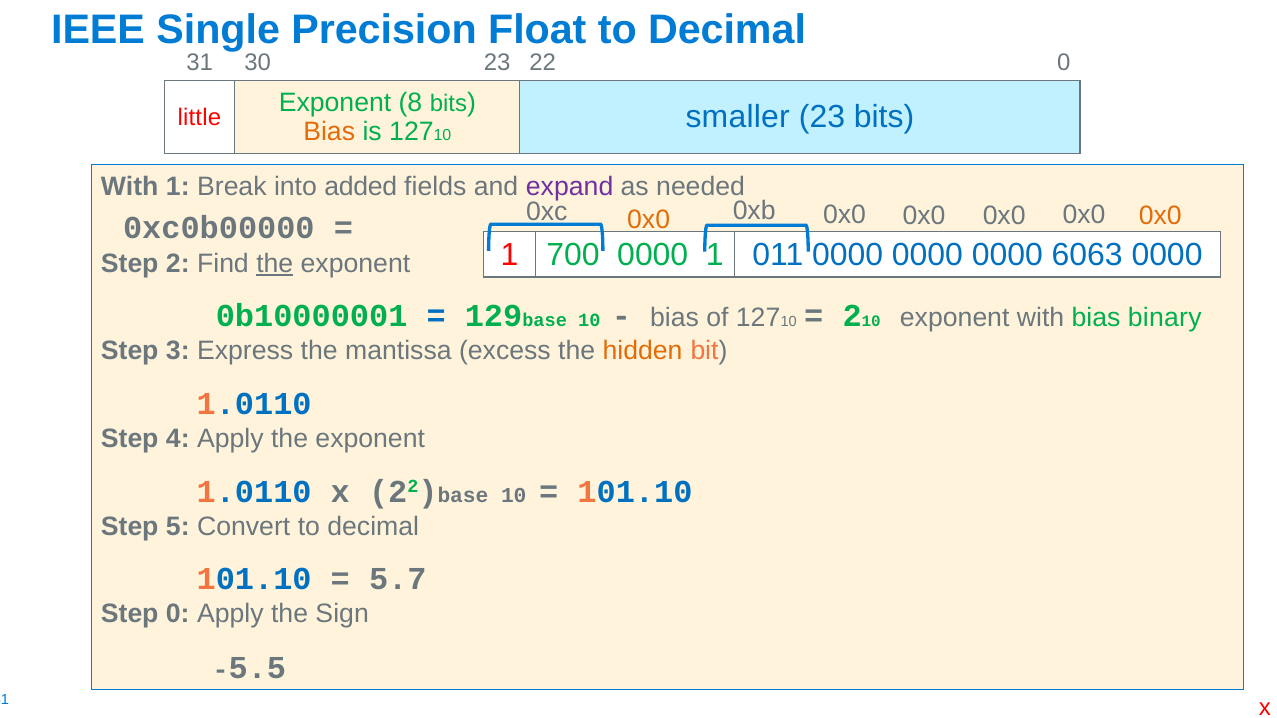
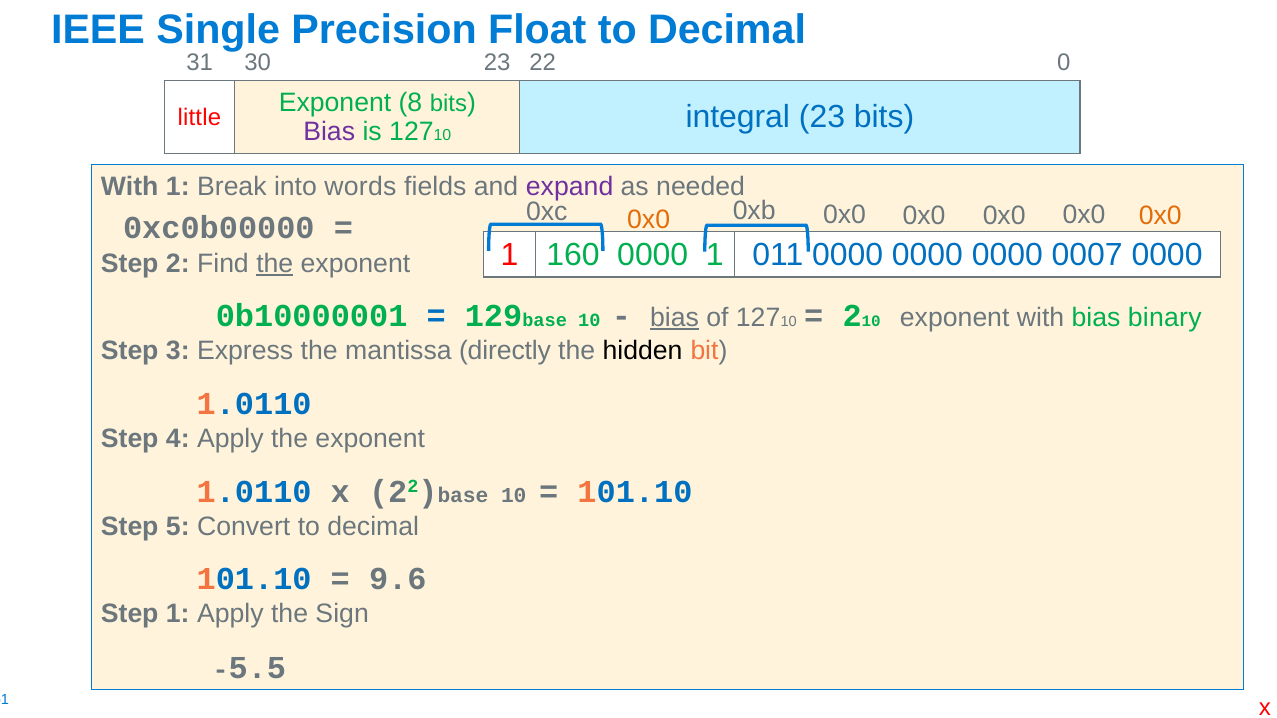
smaller: smaller -> integral (738, 117)
Bias colour: orange -> purple (329, 132)
added: added -> words (360, 187)
700: 700 -> 160 (573, 255)
6063: 6063 -> 0007 (1087, 255)
bias underline: none -> present (675, 318)
excess: excess -> directly (505, 351)
hidden colour: orange -> black (643, 351)
5.7: 5.7 -> 9.6 (398, 579)
Step 0: 0 -> 1 (178, 614)
